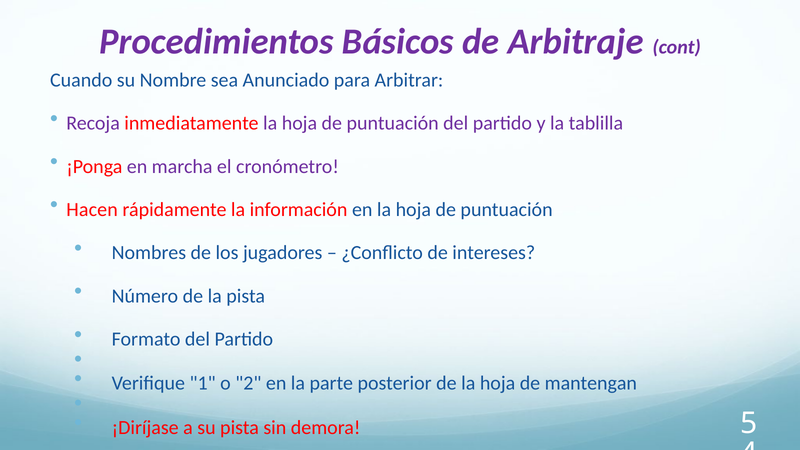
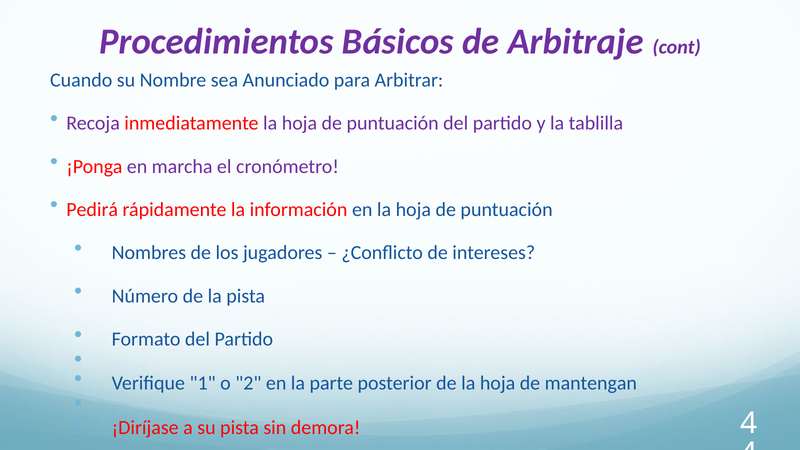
Hacen: Hacen -> Pedirá (92, 210)
demora 5: 5 -> 4 (749, 423)
